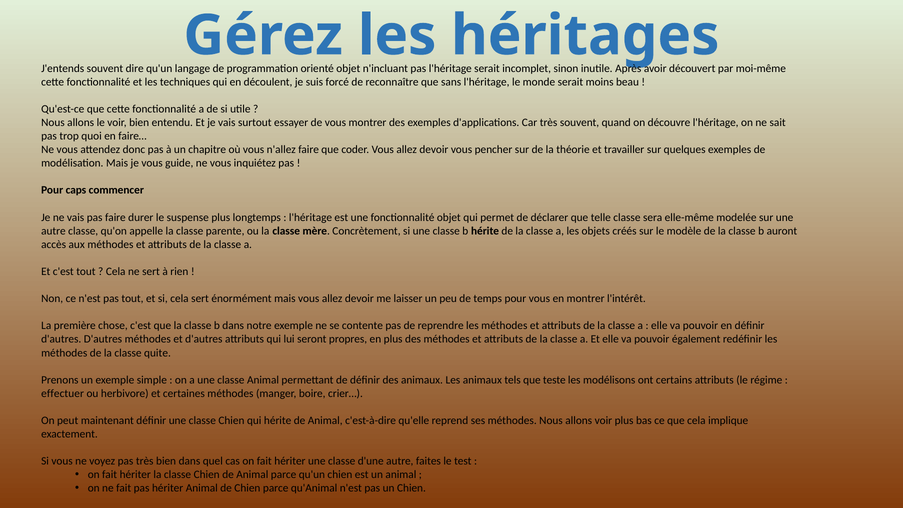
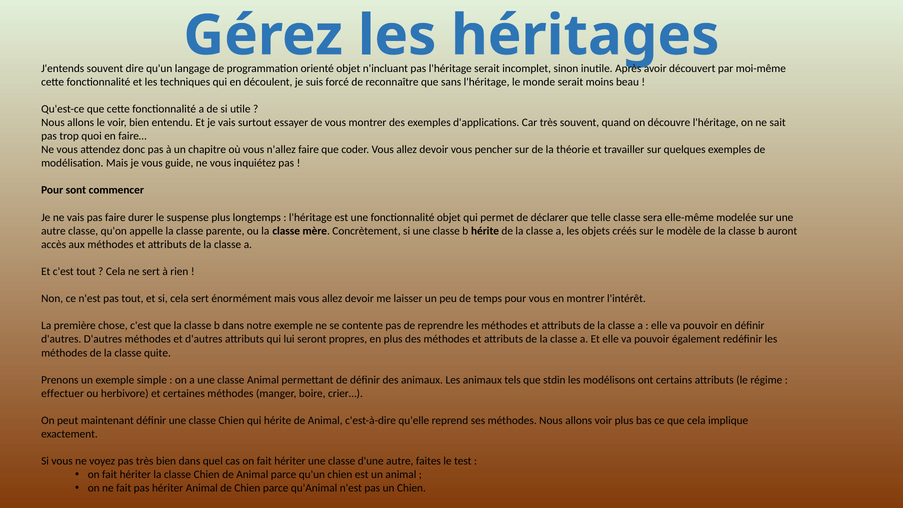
caps: caps -> sont (76, 190)
teste: teste -> stdin (554, 380)
